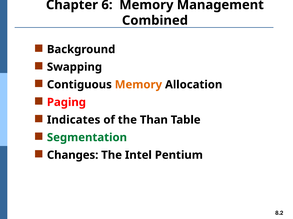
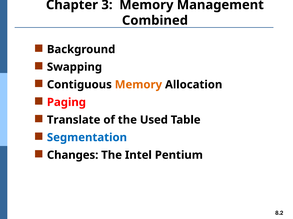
6: 6 -> 3 (107, 5)
Indicates: Indicates -> Translate (74, 120)
Than: Than -> Used (154, 120)
Segmentation colour: green -> blue (87, 138)
